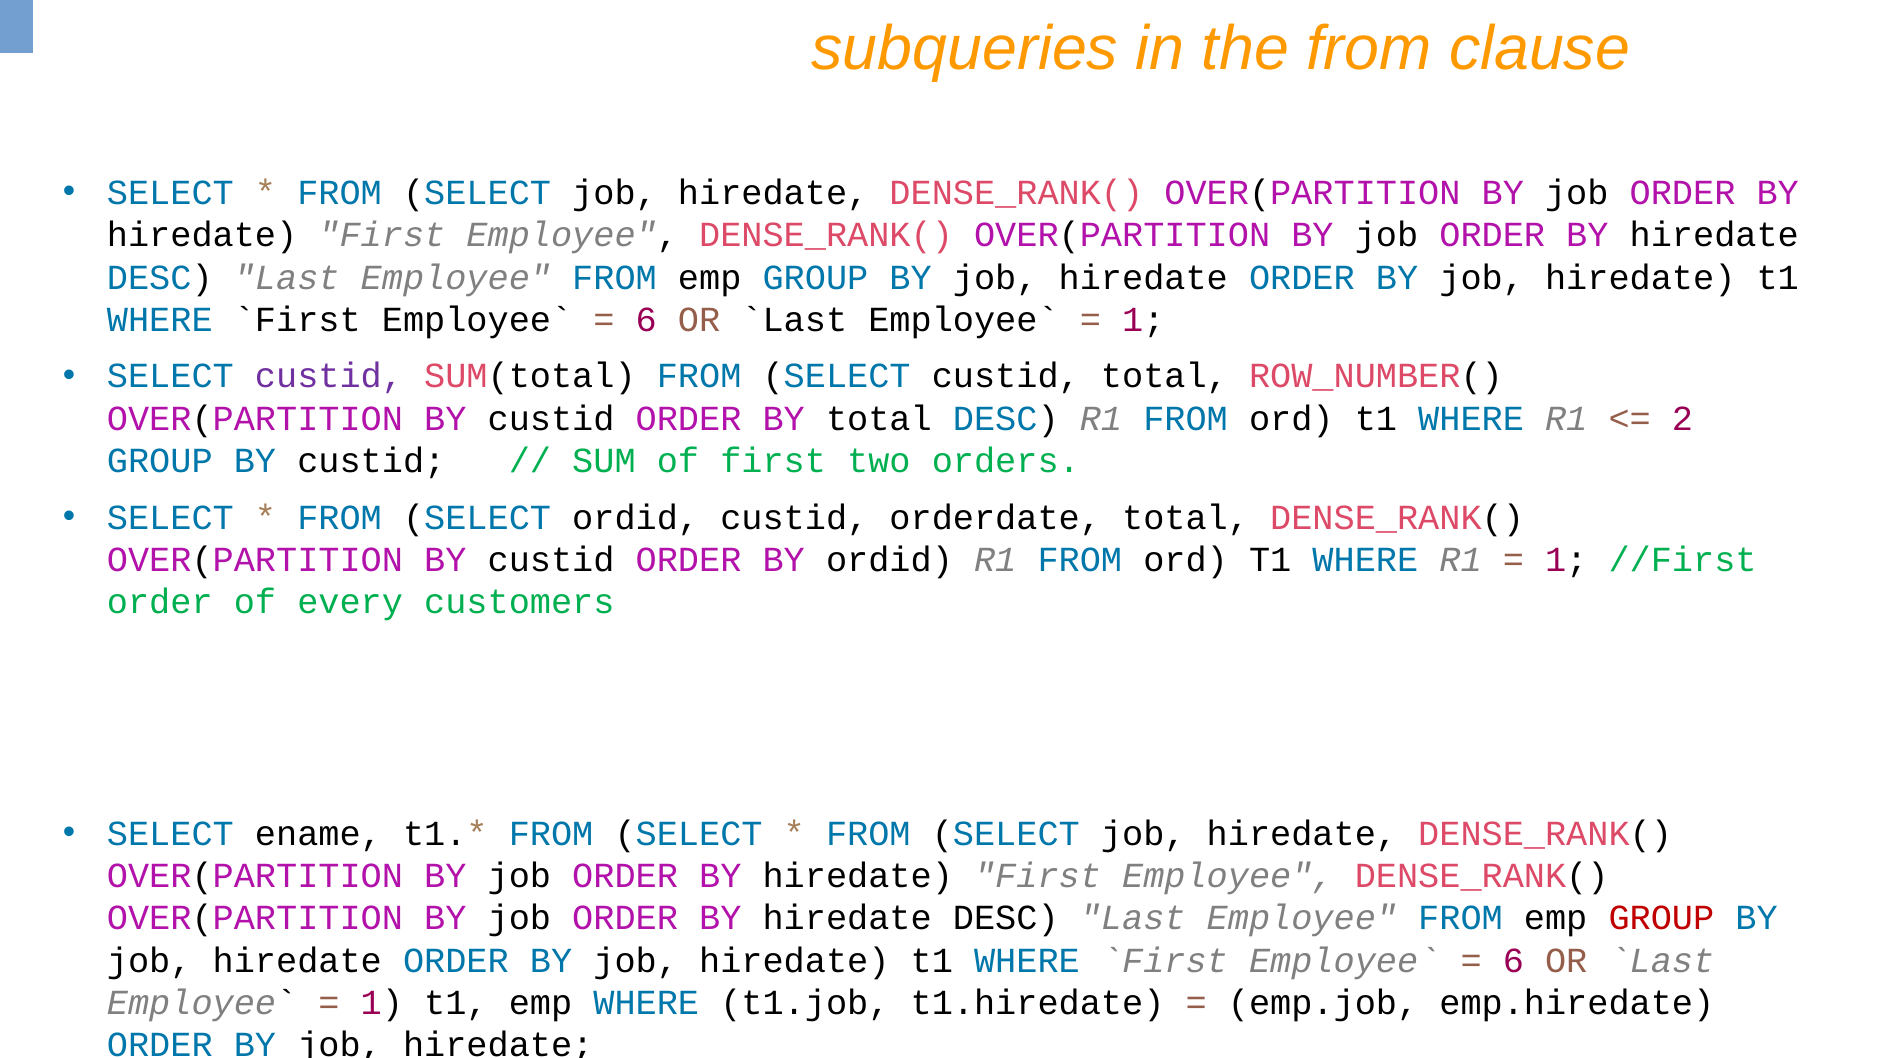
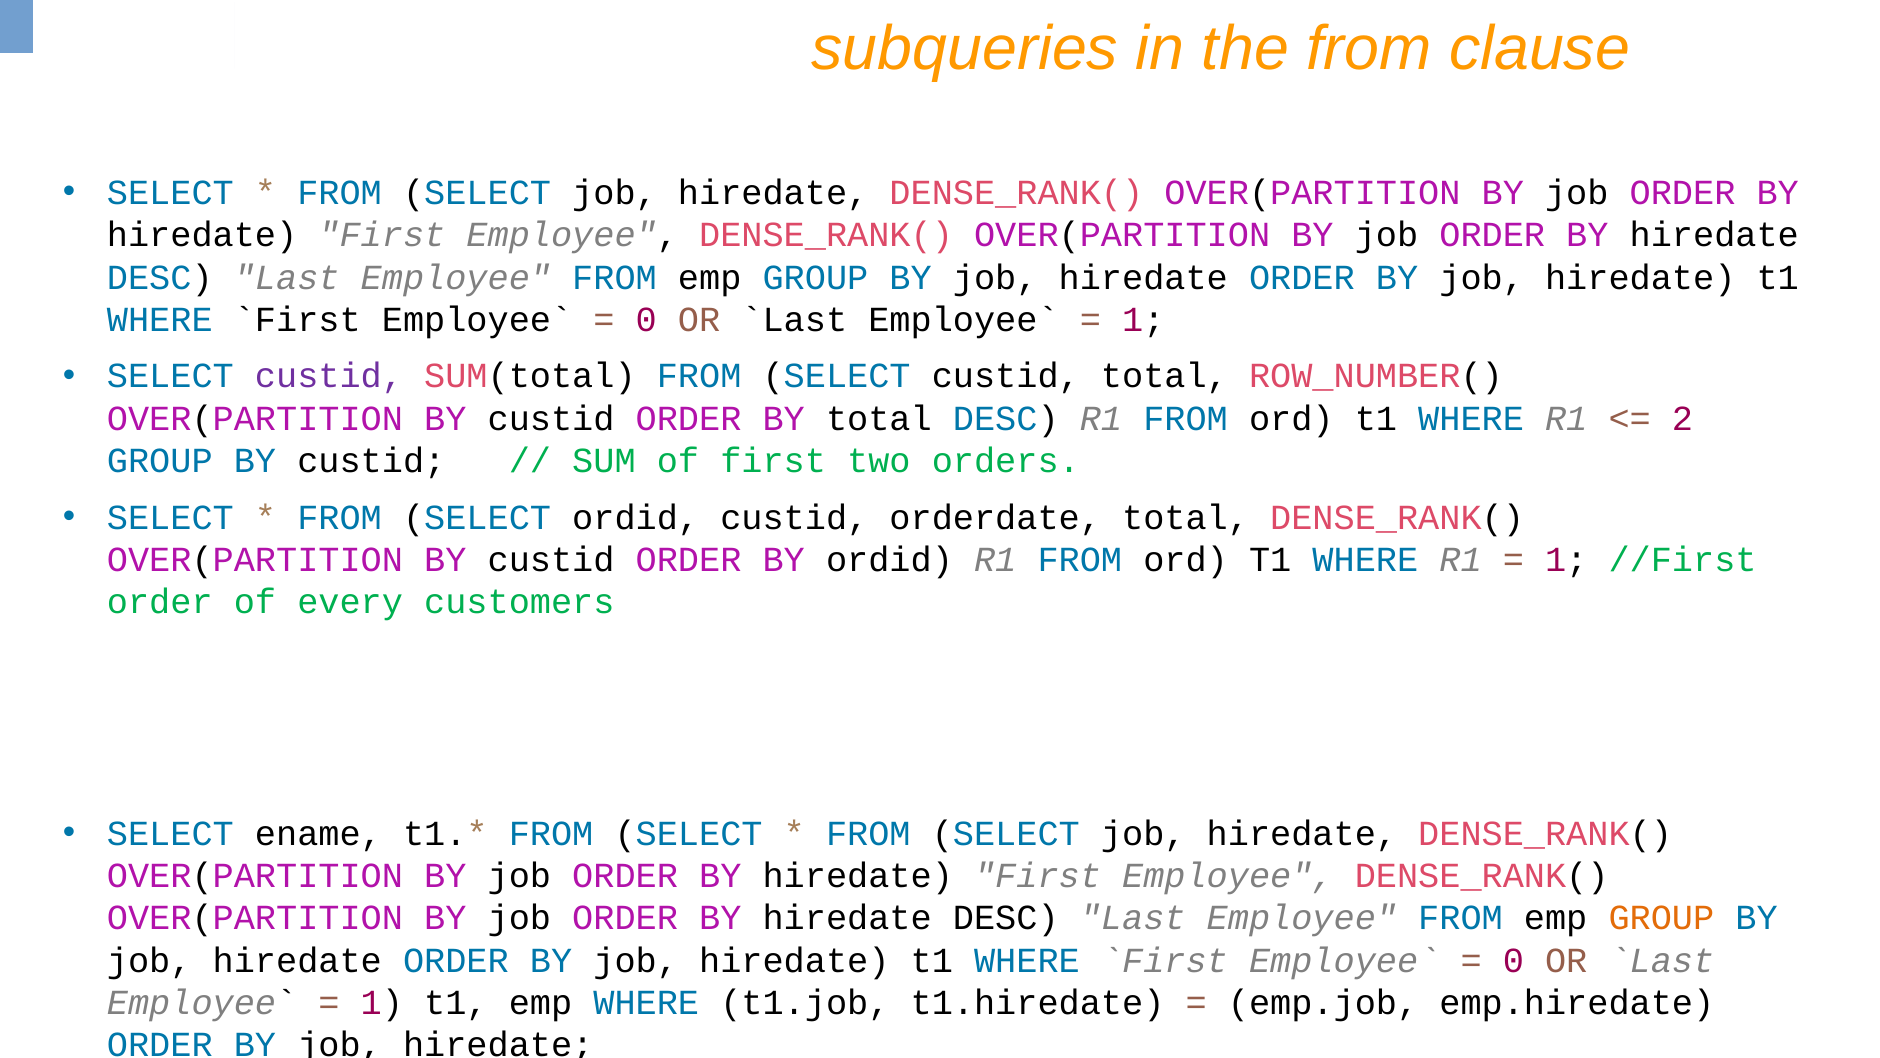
6: 6 -> 0 (646, 320)
GROUP colour: red -> orange (1661, 918)
6: 6 -> 0 (1513, 960)
